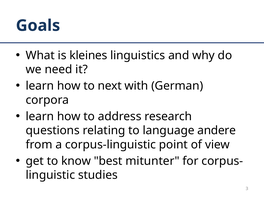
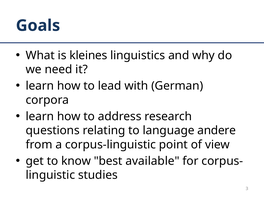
next: next -> lead (110, 86)
mitunter: mitunter -> available (152, 161)
